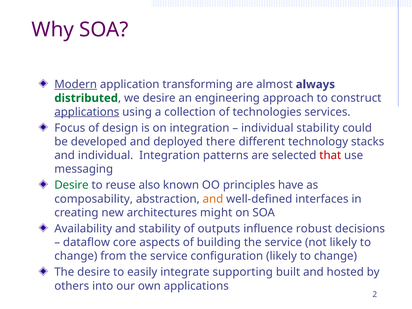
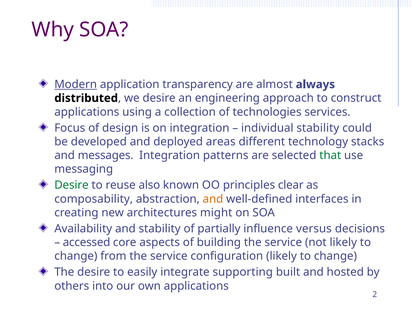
transforming: transforming -> transparency (198, 84)
distributed colour: green -> black (86, 98)
applications underline: present -> none (87, 112)
there: there -> areas (221, 142)
and individual: individual -> messages (106, 155)
that colour: red -> green (330, 155)
have: have -> clear (291, 185)
outputs: outputs -> partially (219, 229)
robust: robust -> versus (314, 229)
dataflow: dataflow -> accessed (87, 242)
